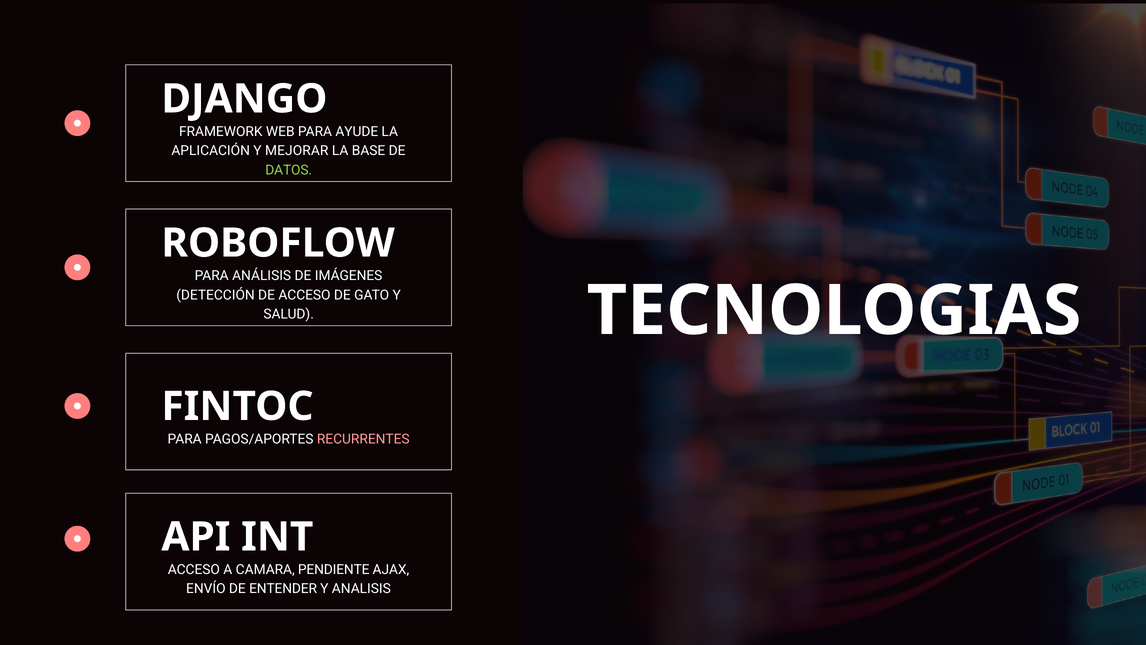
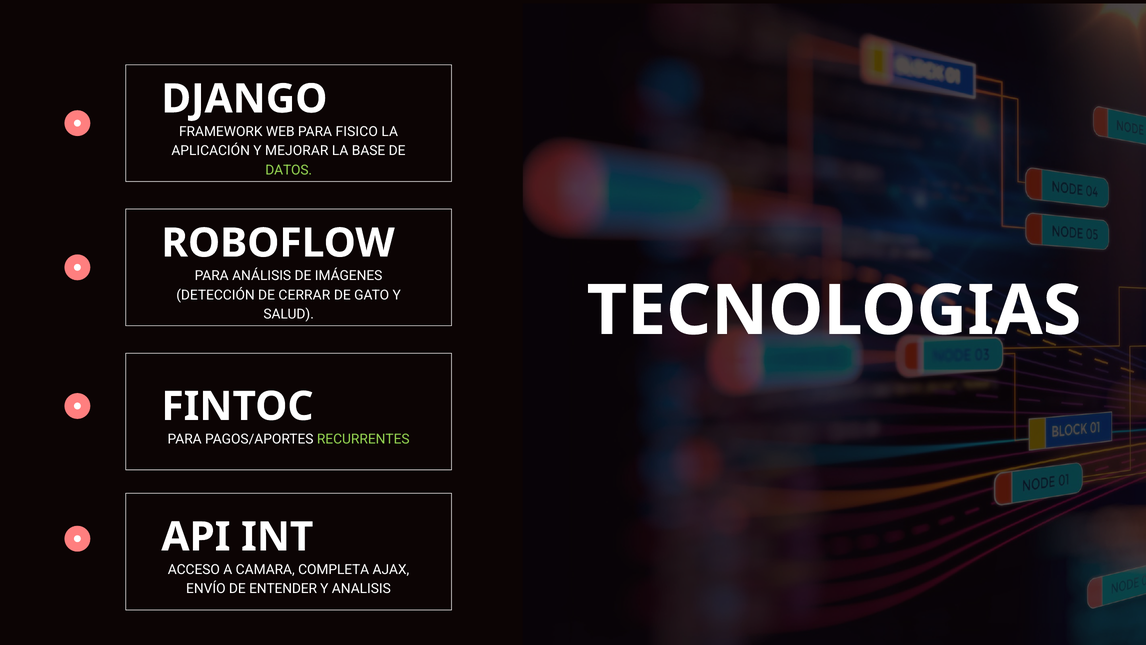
AYUDE: AYUDE -> FISICO (357, 131)
DE ACCESO: ACCESO -> CERRAR (304, 295)
RECURRENTES colour: pink -> light green (363, 439)
PENDIENTE: PENDIENTE -> COMPLETA (334, 569)
